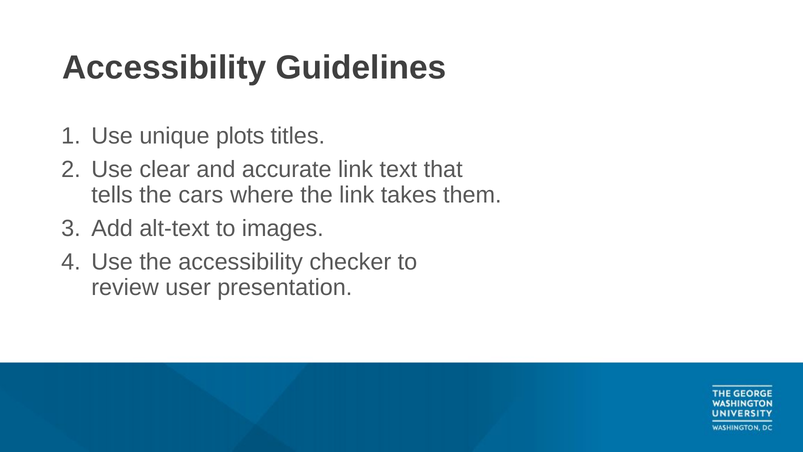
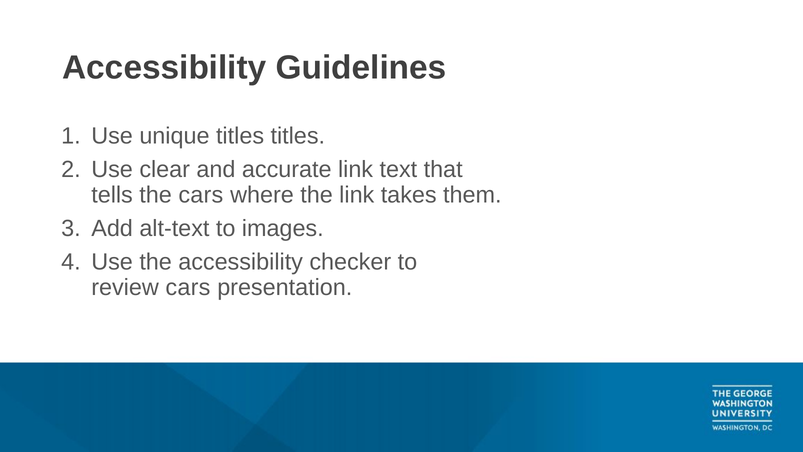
unique plots: plots -> titles (240, 136)
review user: user -> cars (188, 287)
